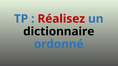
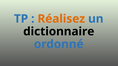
Réalisez colour: red -> orange (61, 19)
